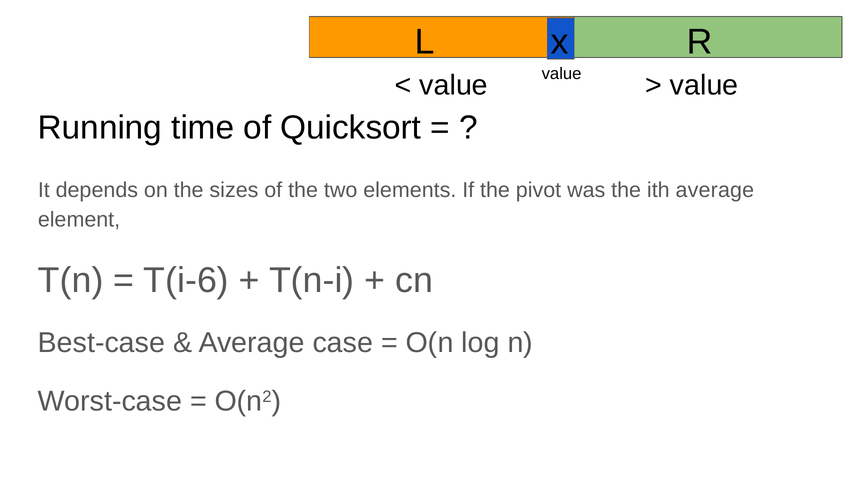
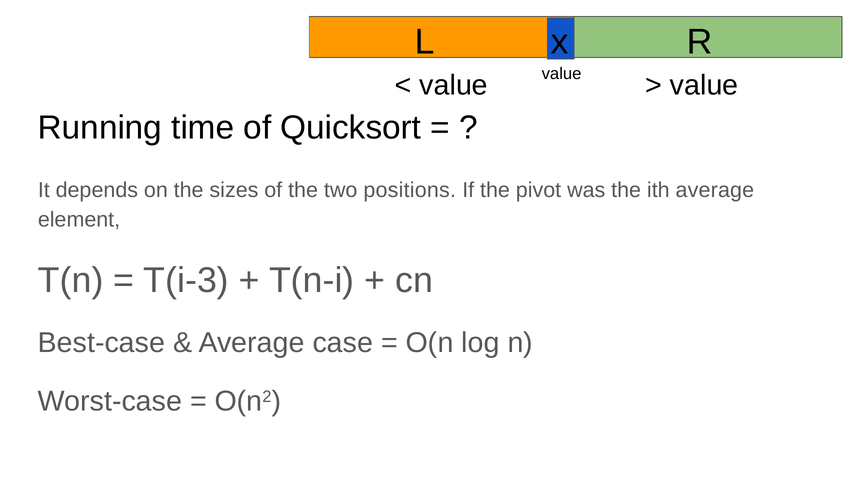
elements: elements -> positions (410, 190)
T(i-6: T(i-6 -> T(i-3 (186, 281)
